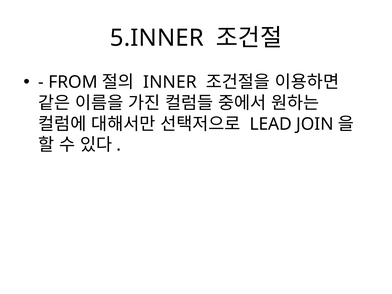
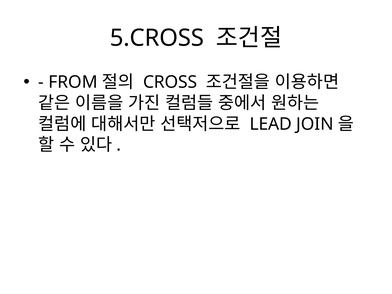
5.INNER: 5.INNER -> 5.CROSS (157, 38)
INNER: INNER -> CROSS (170, 82)
